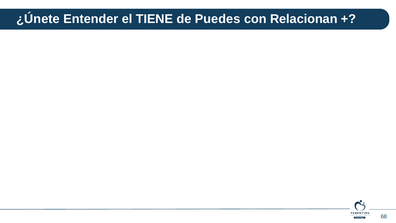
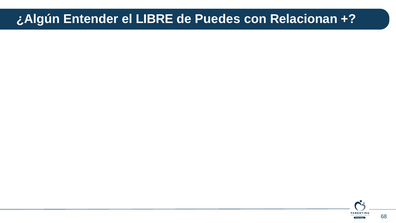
¿Únete: ¿Únete -> ¿Algún (38, 19)
TIENE: TIENE -> LIBRE (154, 19)
